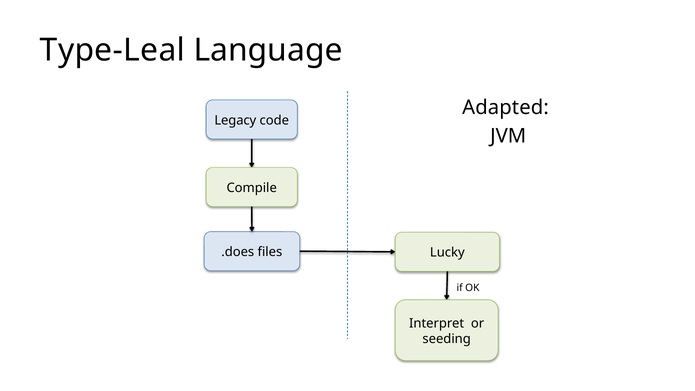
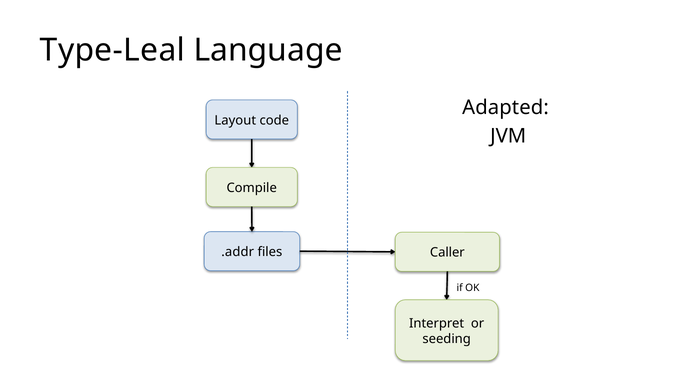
Legacy: Legacy -> Layout (235, 120)
.does: .does -> .addr (238, 252)
Lucky: Lucky -> Caller (447, 253)
